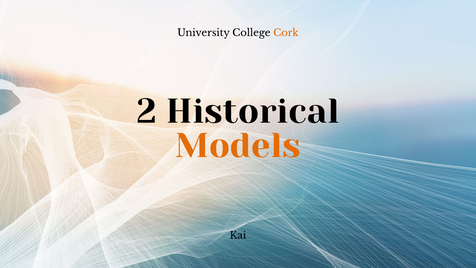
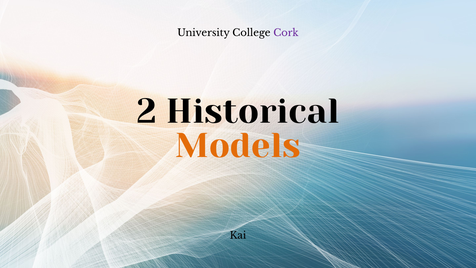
Cork colour: orange -> purple (286, 33)
